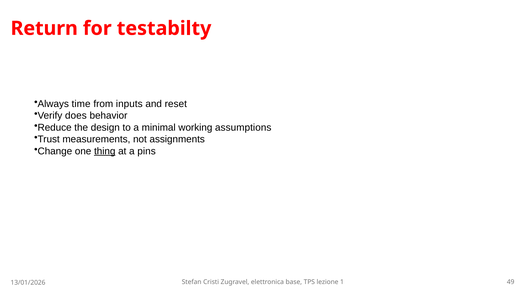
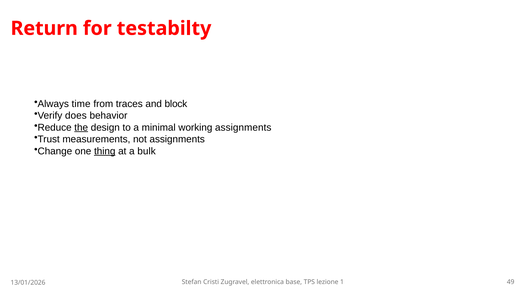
inputs: inputs -> traces (129, 104)
reset: reset -> block (176, 104)
the underline: none -> present (81, 127)
working assumptions: assumptions -> assignments (243, 127)
pins: pins -> bulk (147, 151)
